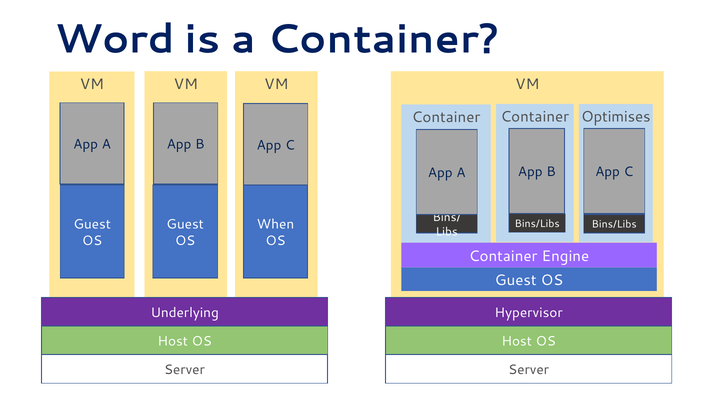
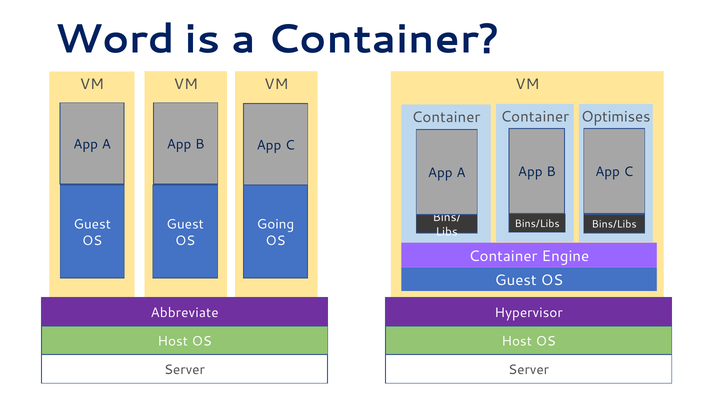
When: When -> Going (276, 224)
Underlying: Underlying -> Abbreviate (185, 313)
